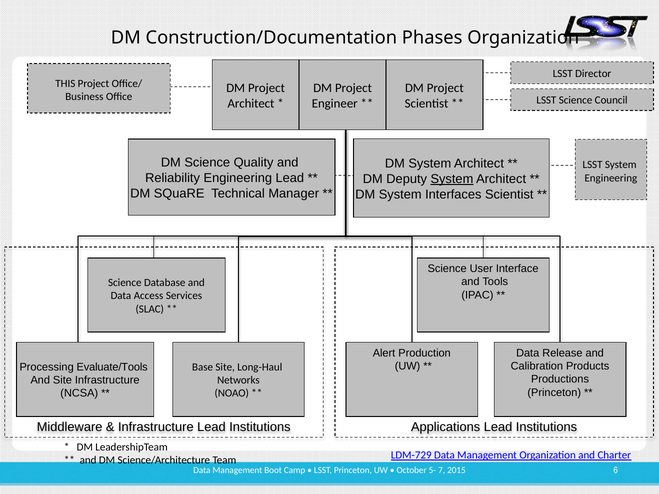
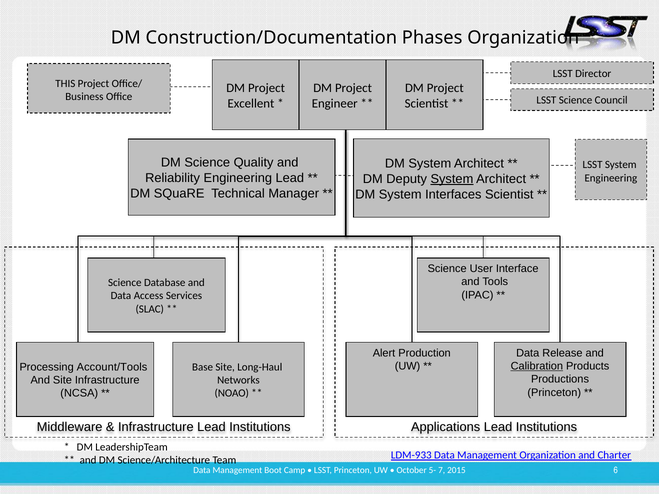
Architect: Architect -> Excellent (251, 103)
Calibration underline: none -> present (537, 366)
Evaluate/Tools: Evaluate/Tools -> Account/Tools (112, 367)
LDM-729: LDM-729 -> LDM-933 (411, 455)
